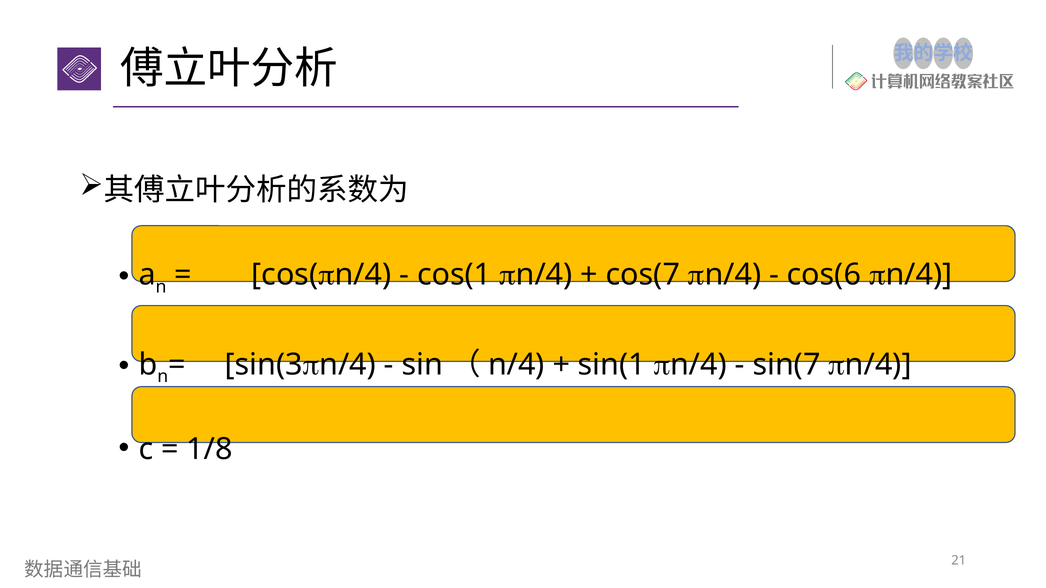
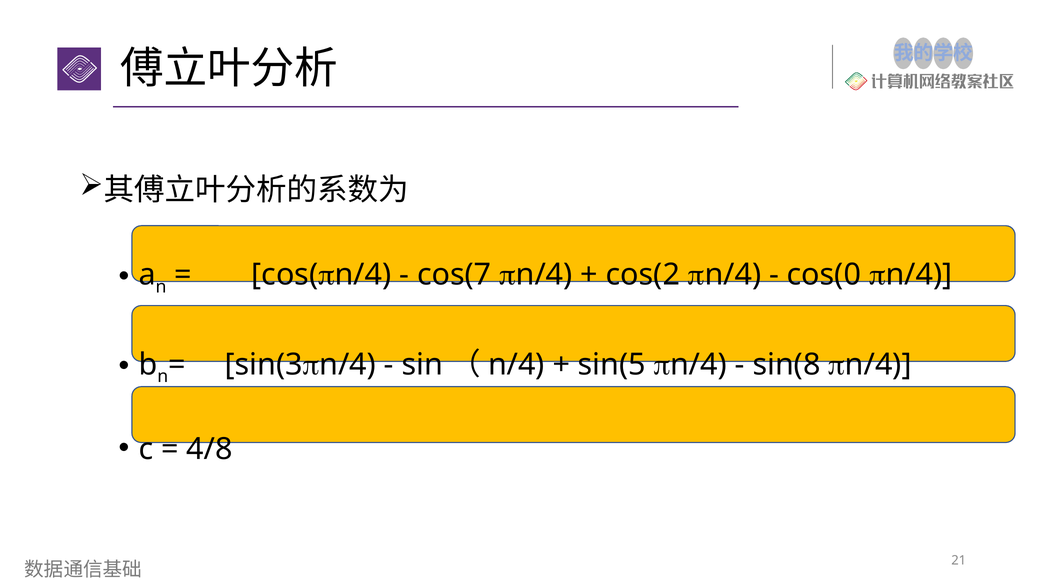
cos(1: cos(1 -> cos(7 (454, 275)
cos(7: cos(7 -> cos(2 (643, 275)
cos(6: cos(6 -> cos(0 (824, 275)
sin(1: sin(1 -> sin(5 (612, 365)
sin(7: sin(7 -> sin(8 (787, 365)
1/8: 1/8 -> 4/8 (209, 449)
